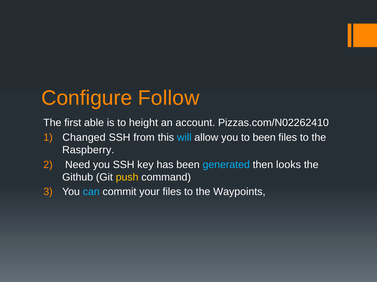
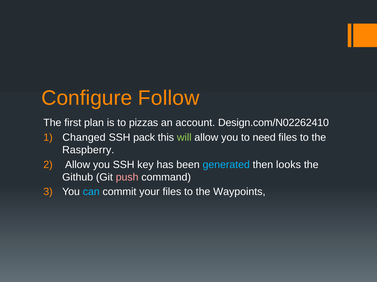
able: able -> plan (94, 123)
height: height -> pizzas (144, 123)
Pizzas.com/N02262410: Pizzas.com/N02262410 -> Design.com/N02262410 (273, 123)
from: from -> pack (144, 138)
will colour: light blue -> light green (184, 138)
to been: been -> need (264, 138)
Need: Need -> Allow (78, 165)
push colour: yellow -> pink (127, 178)
